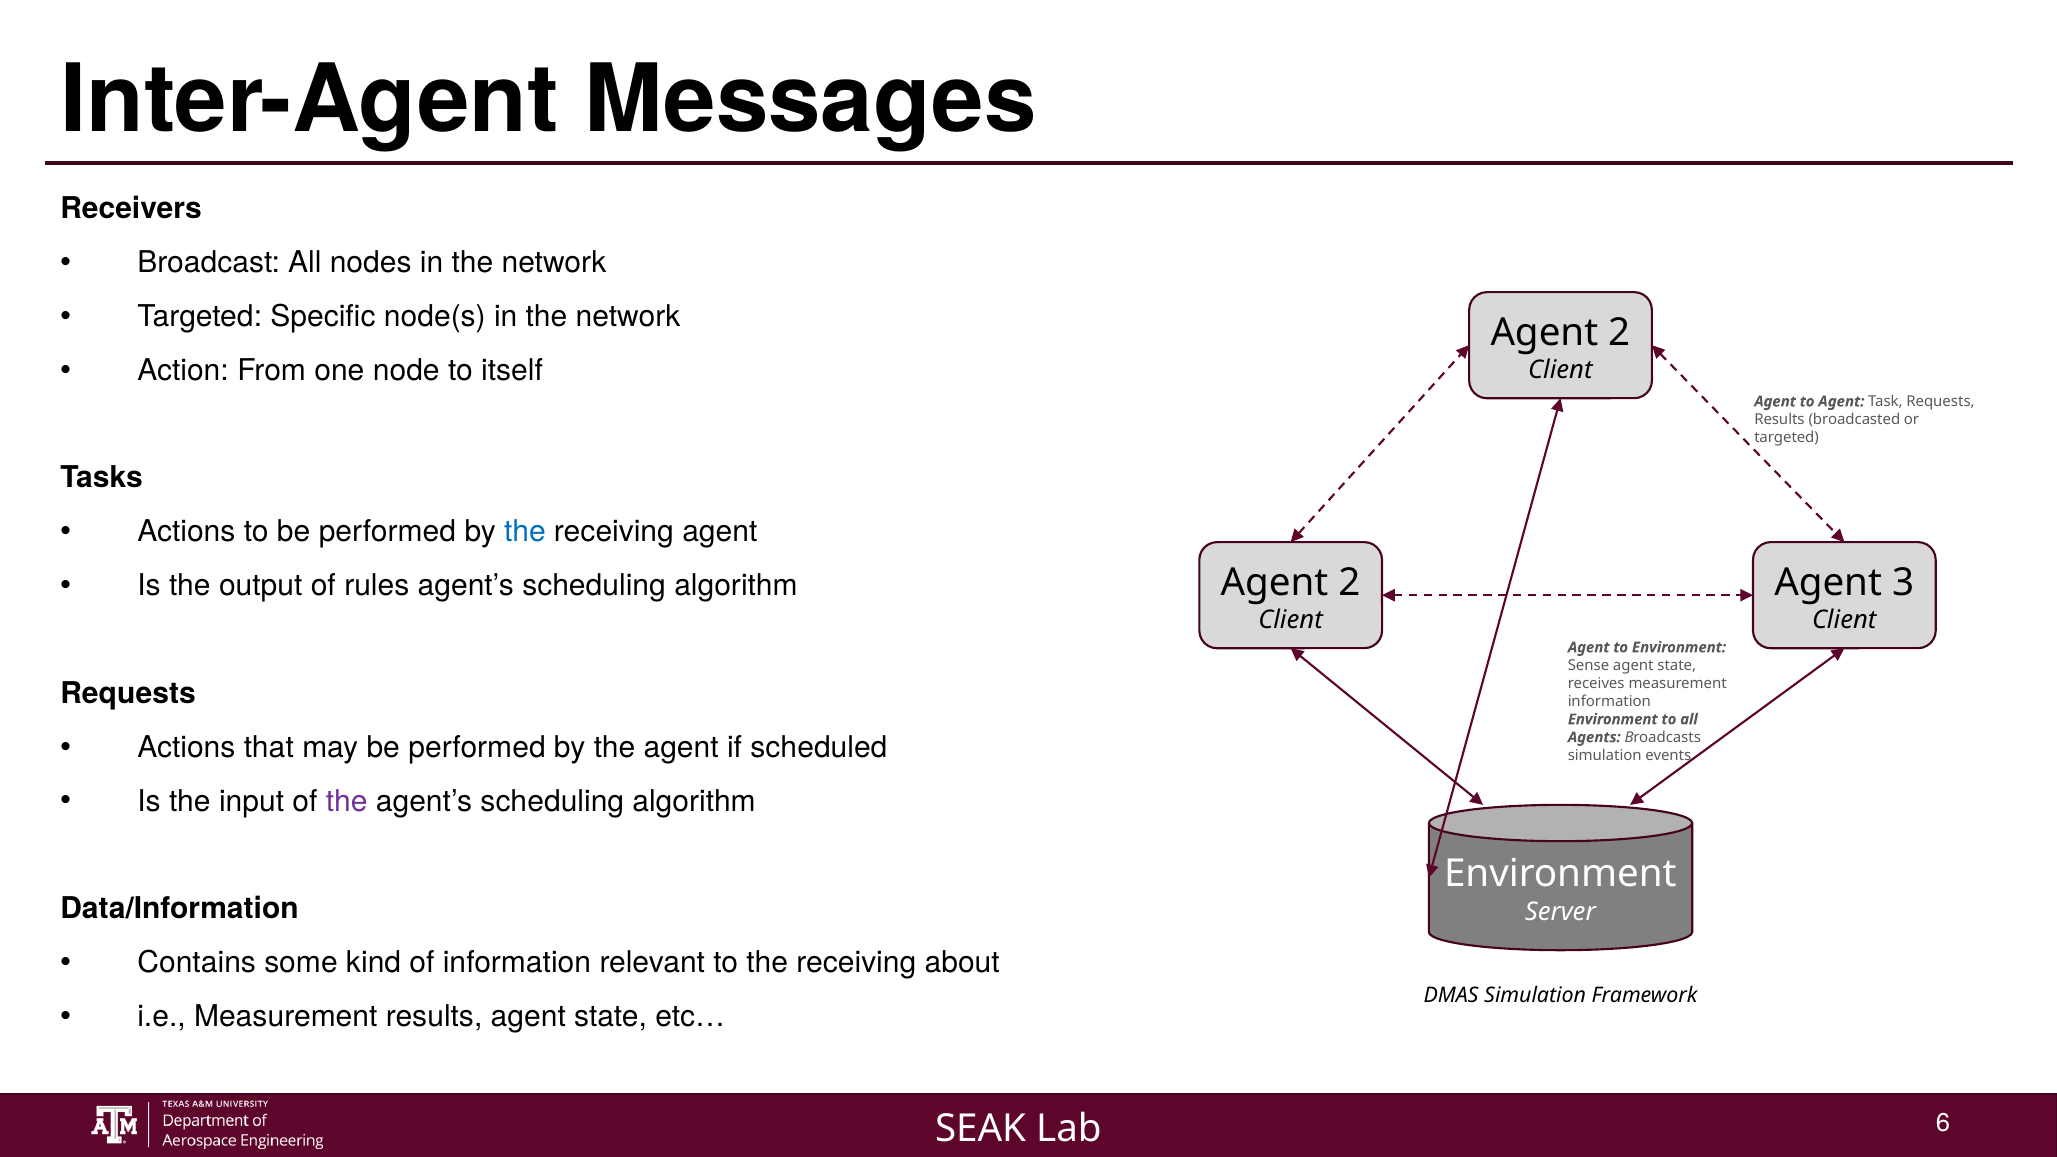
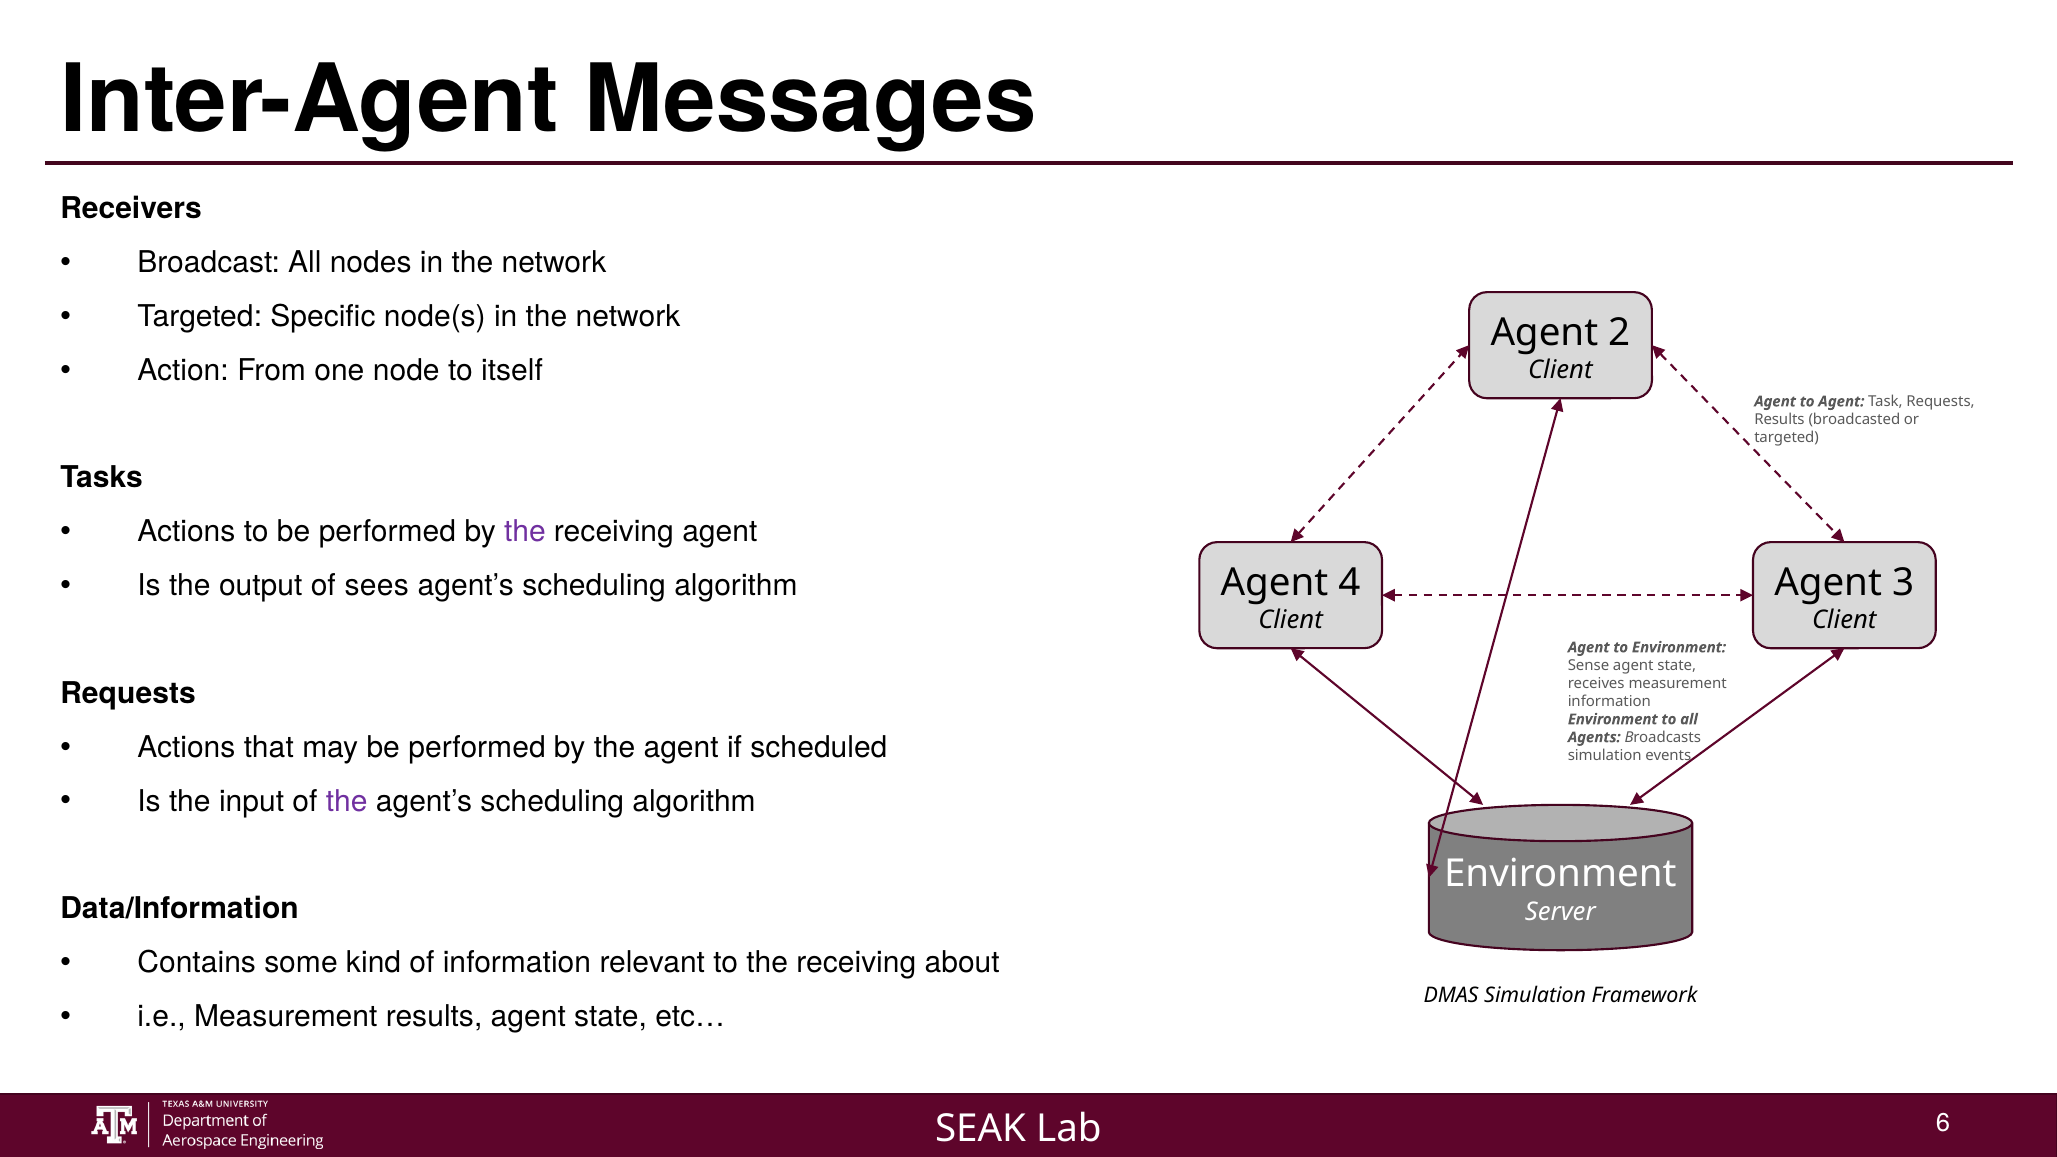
the colour: blue -> purple (525, 532)
rules: rules -> sees (377, 586)
2: 2 -> 4 (1349, 582)
